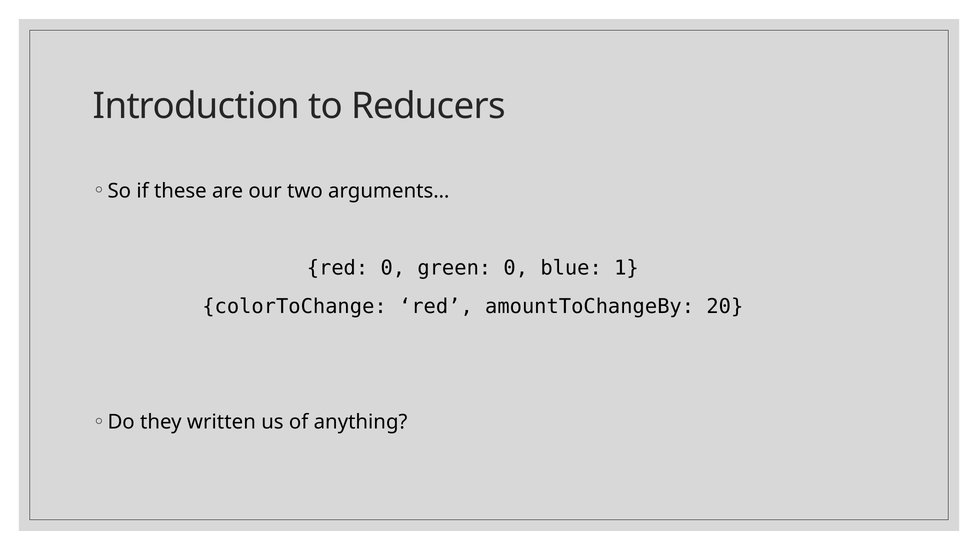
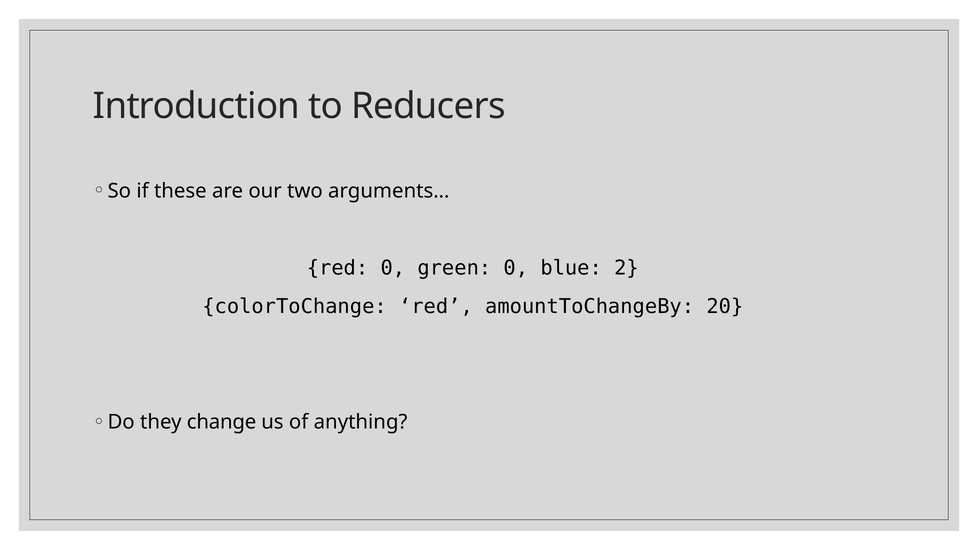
1: 1 -> 2 (626, 268)
written: written -> change (222, 422)
